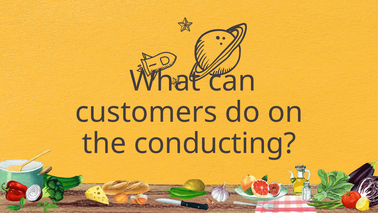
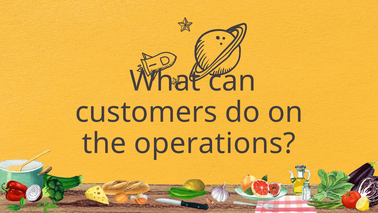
conducting: conducting -> operations (215, 143)
